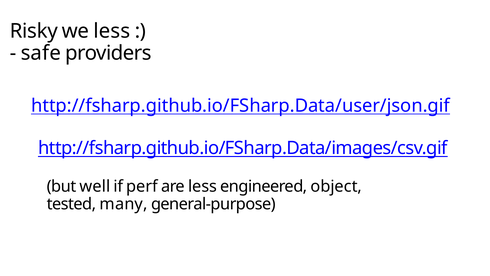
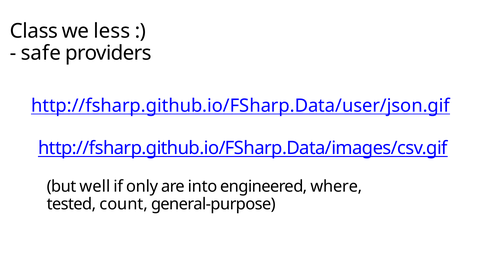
Risky: Risky -> Class (34, 31)
perf: perf -> only (142, 186)
are less: less -> into (203, 186)
object: object -> where (336, 186)
many: many -> count (124, 204)
